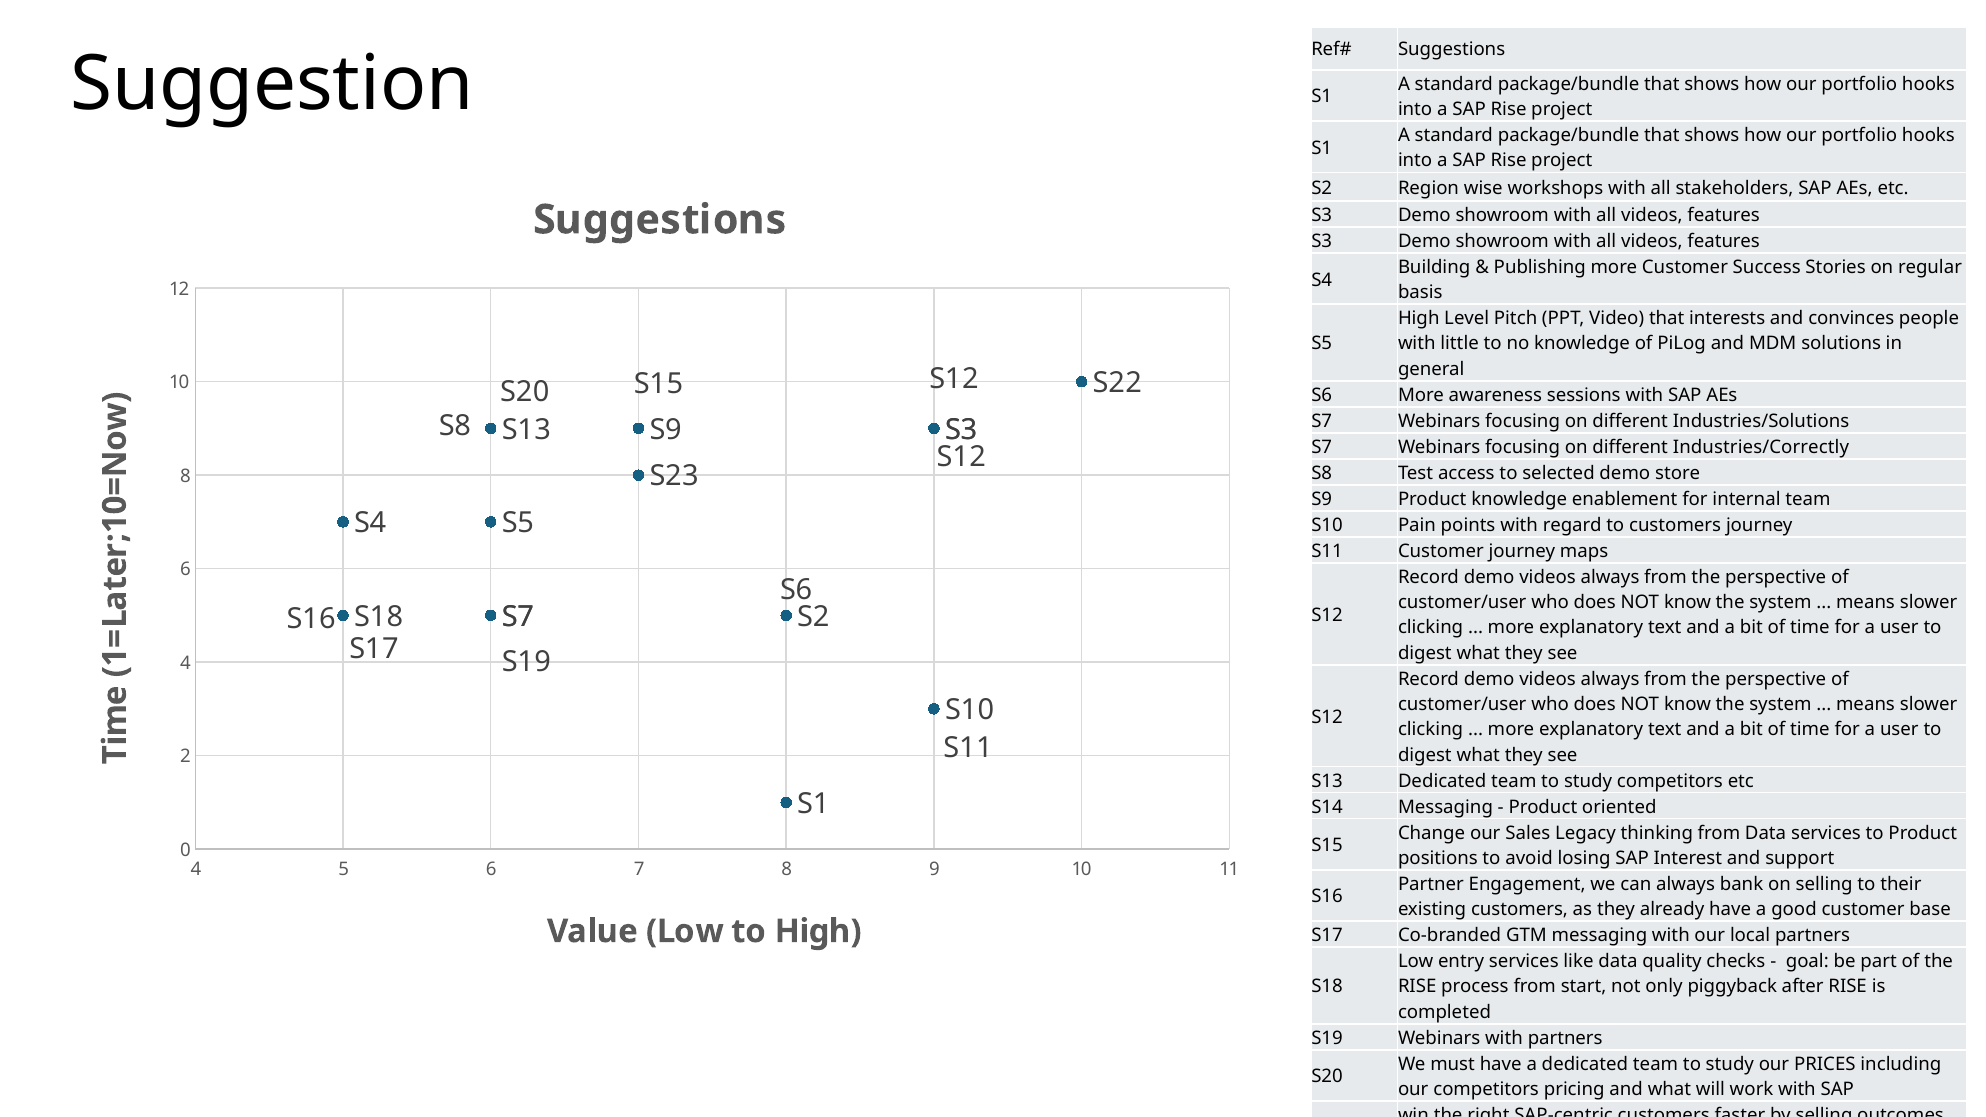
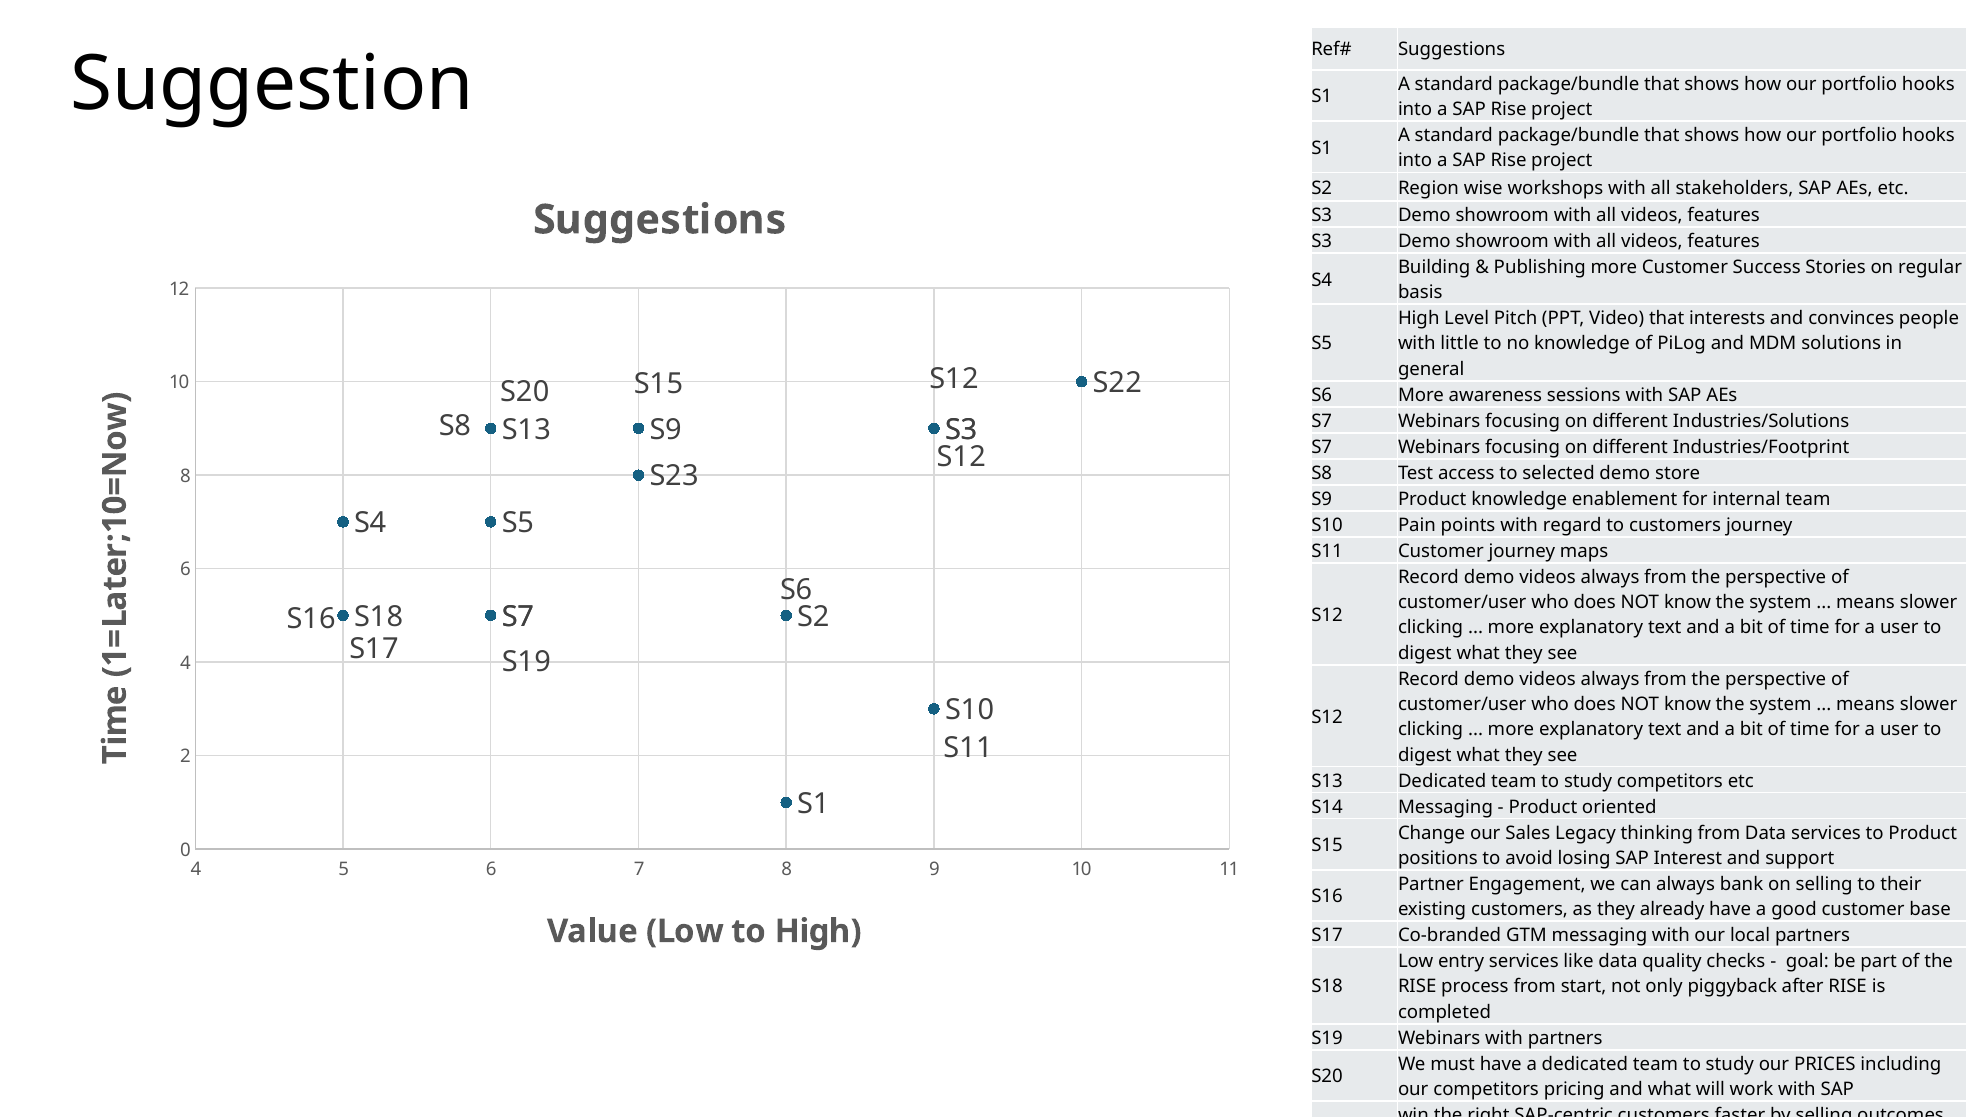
Industries/Correctly: Industries/Correctly -> Industries/Footprint (1761, 447)
